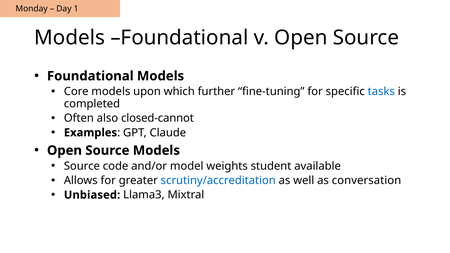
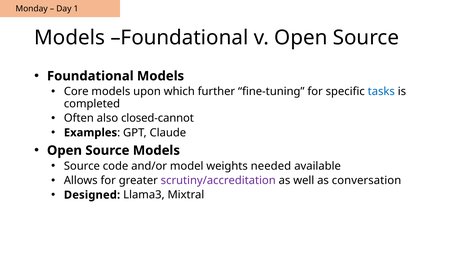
student: student -> needed (271, 166)
scrutiny/accreditation colour: blue -> purple (218, 181)
Unbiased: Unbiased -> Designed (92, 195)
